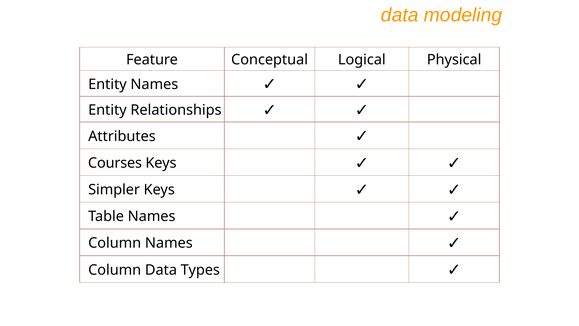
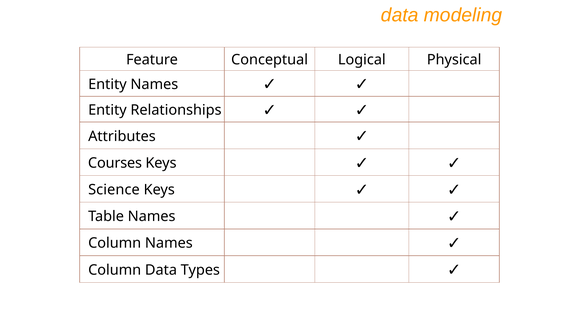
Simpler: Simpler -> Science (114, 190)
